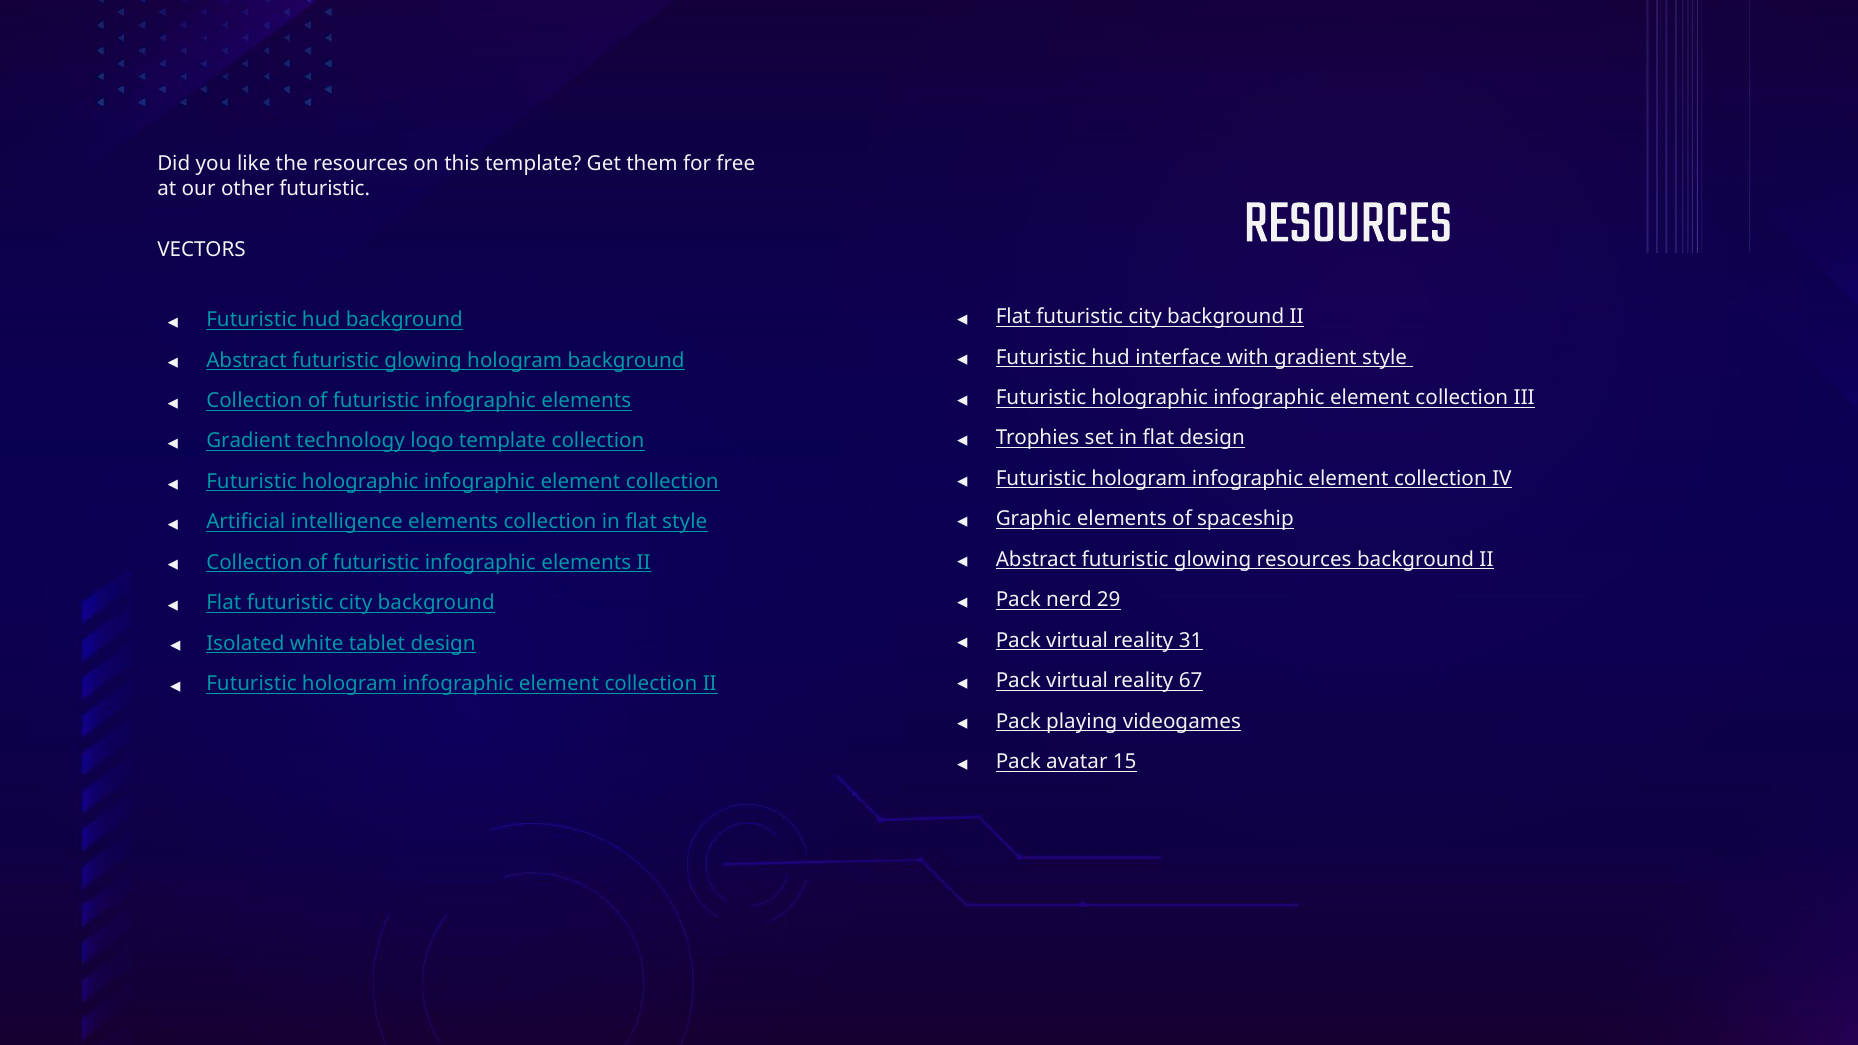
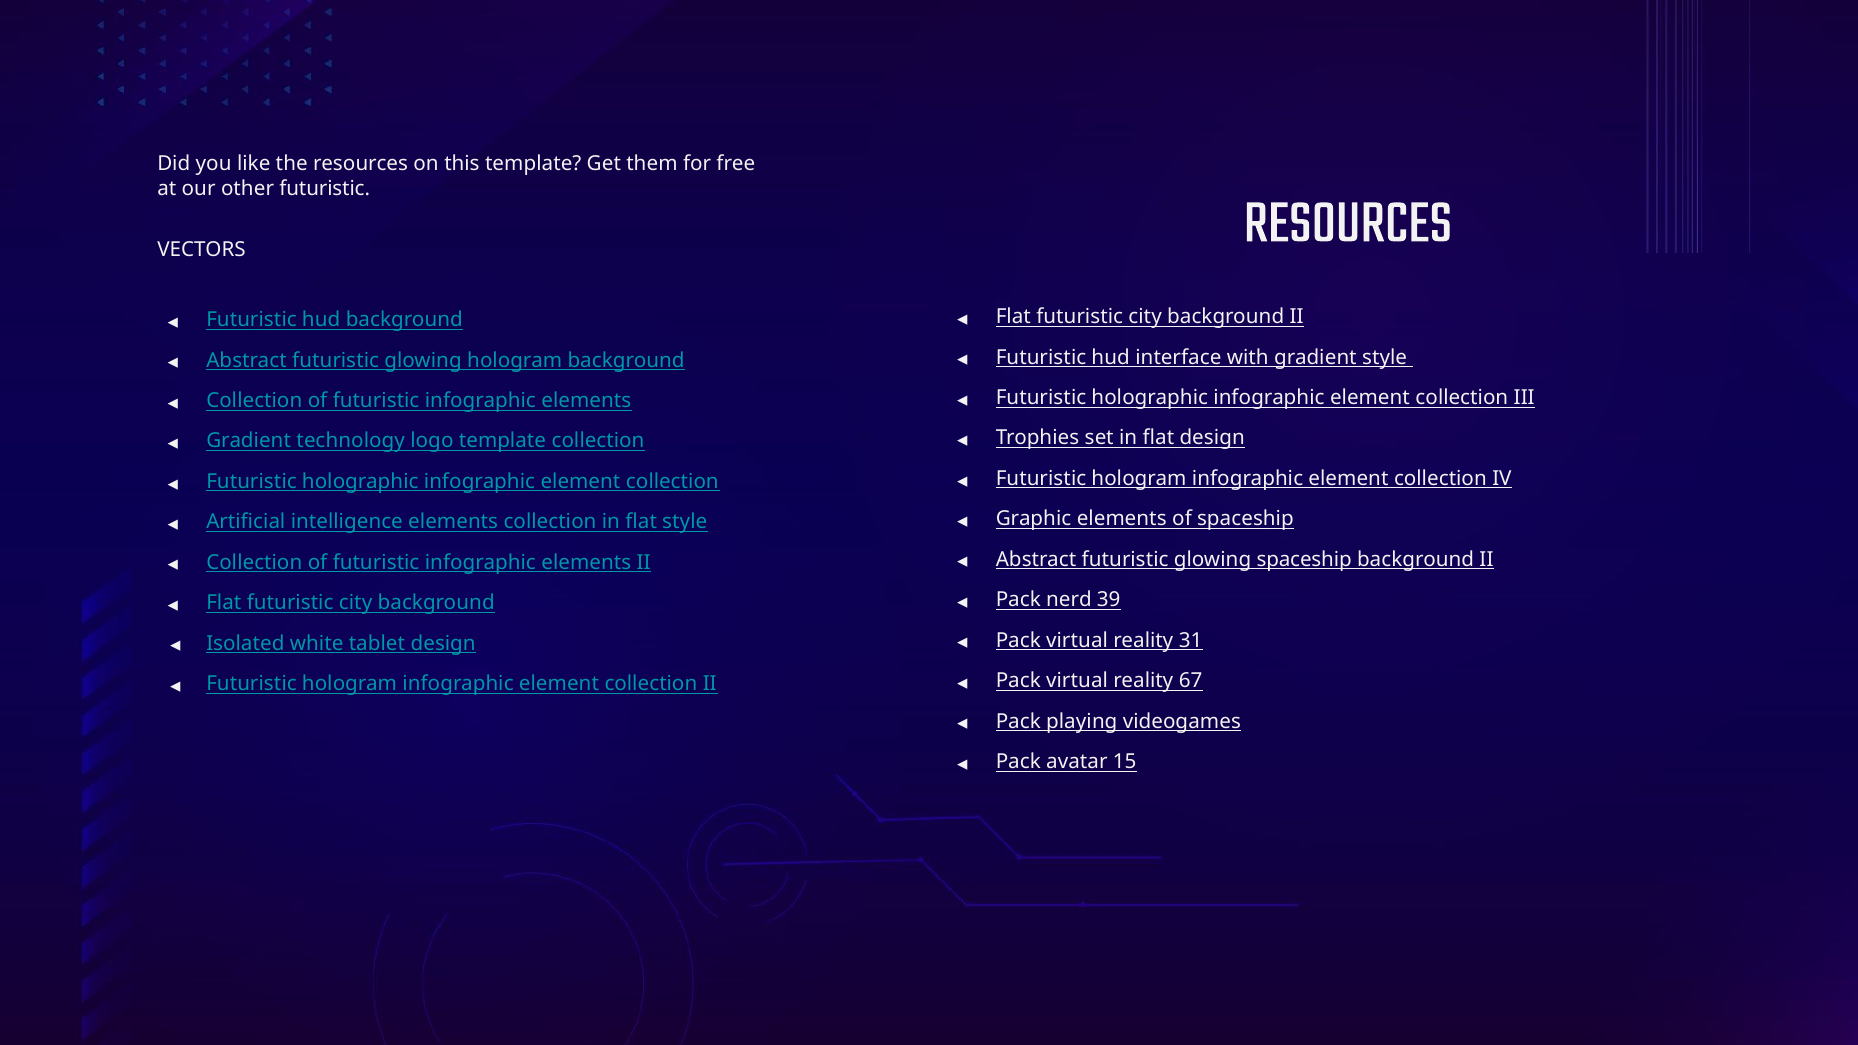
glowing resources: resources -> spaceship (1304, 560)
29: 29 -> 39 (1109, 600)
